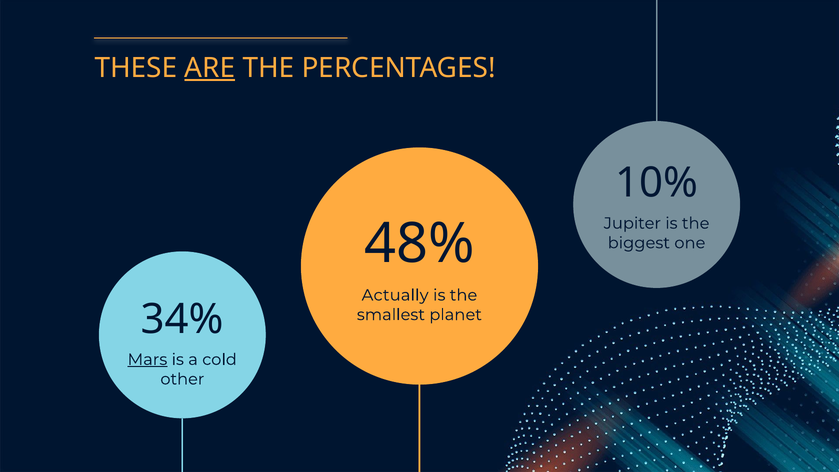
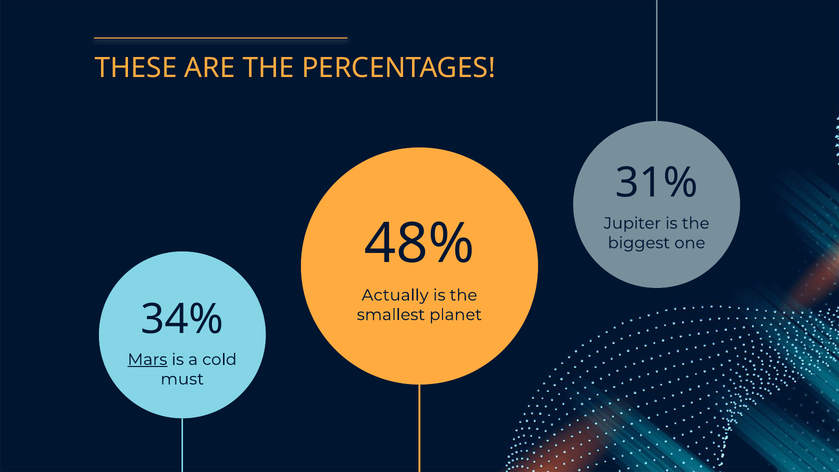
ARE underline: present -> none (210, 68)
10%: 10% -> 31% (657, 183)
other: other -> must (182, 379)
